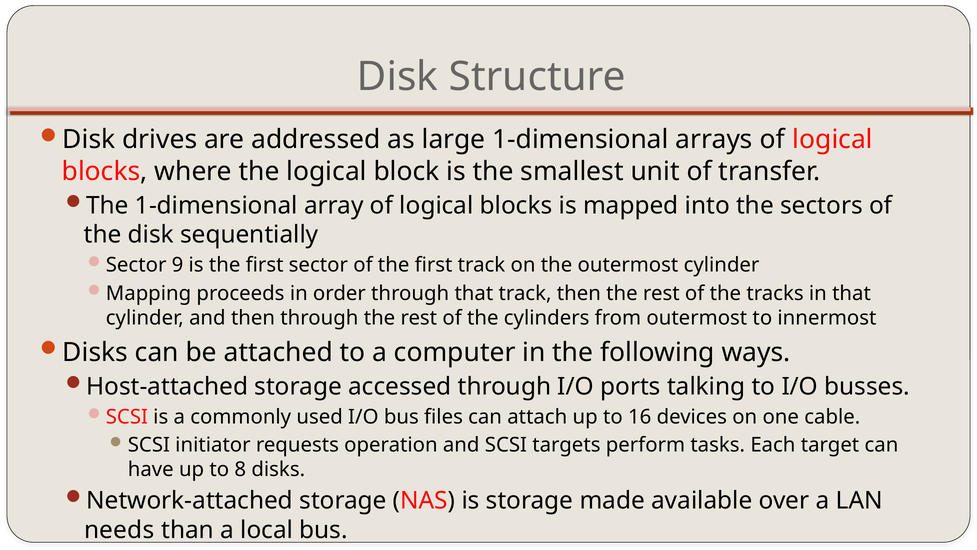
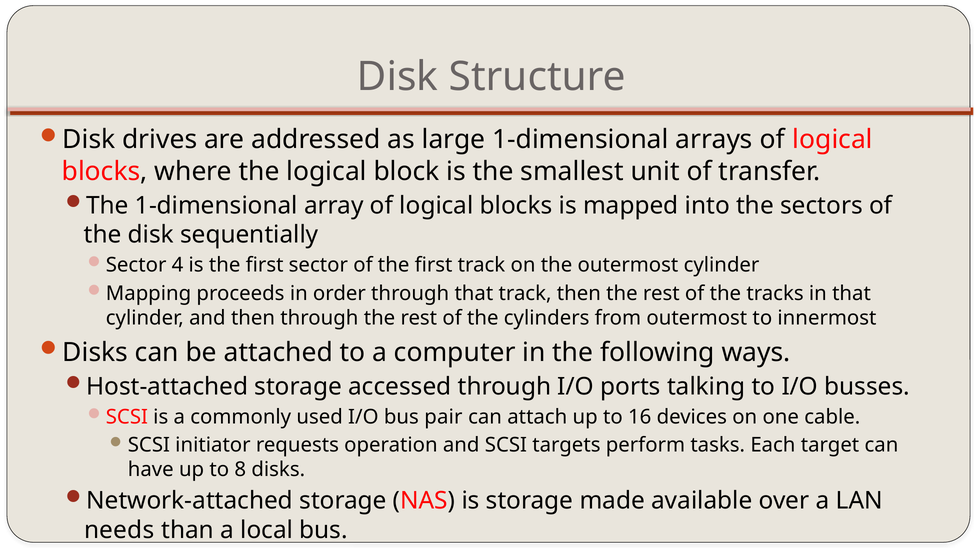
9: 9 -> 4 (177, 265)
files: files -> pair (443, 417)
